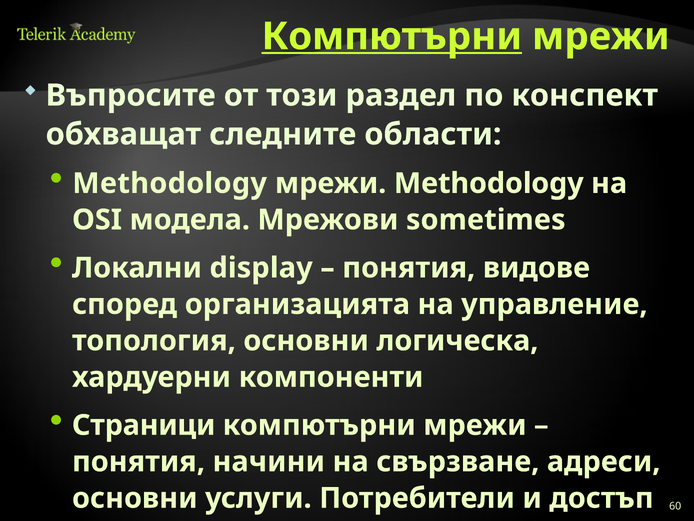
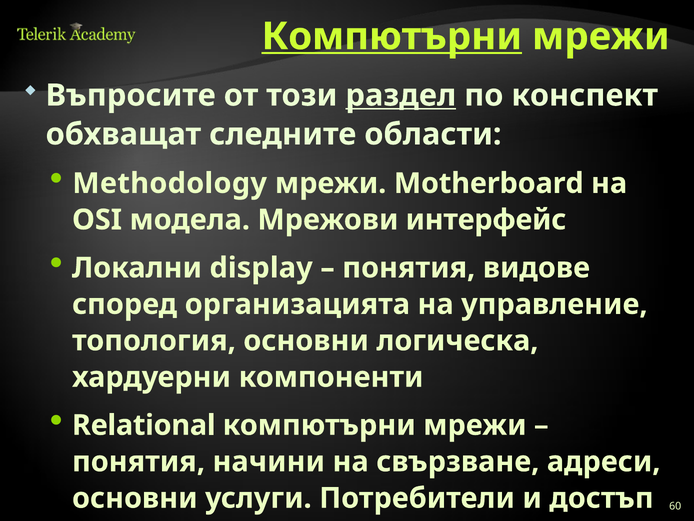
раздел underline: none -> present (401, 95)
мрежи Methodology: Methodology -> Motherboard (489, 183)
sometimes: sometimes -> интерфейс (486, 220)
Страници: Страници -> Relational (144, 425)
